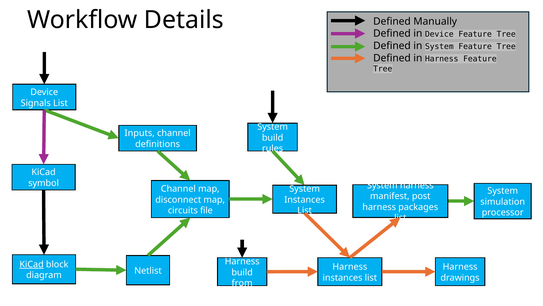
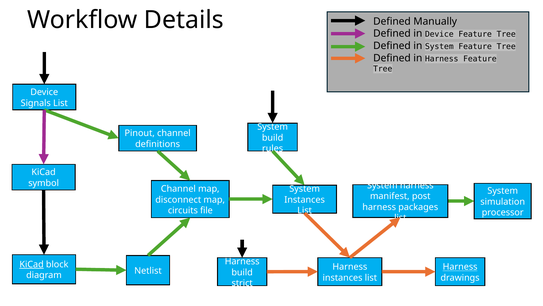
Inputs: Inputs -> Pinout (140, 133)
Harness underline: none -> present (460, 266)
from: from -> strict (242, 283)
